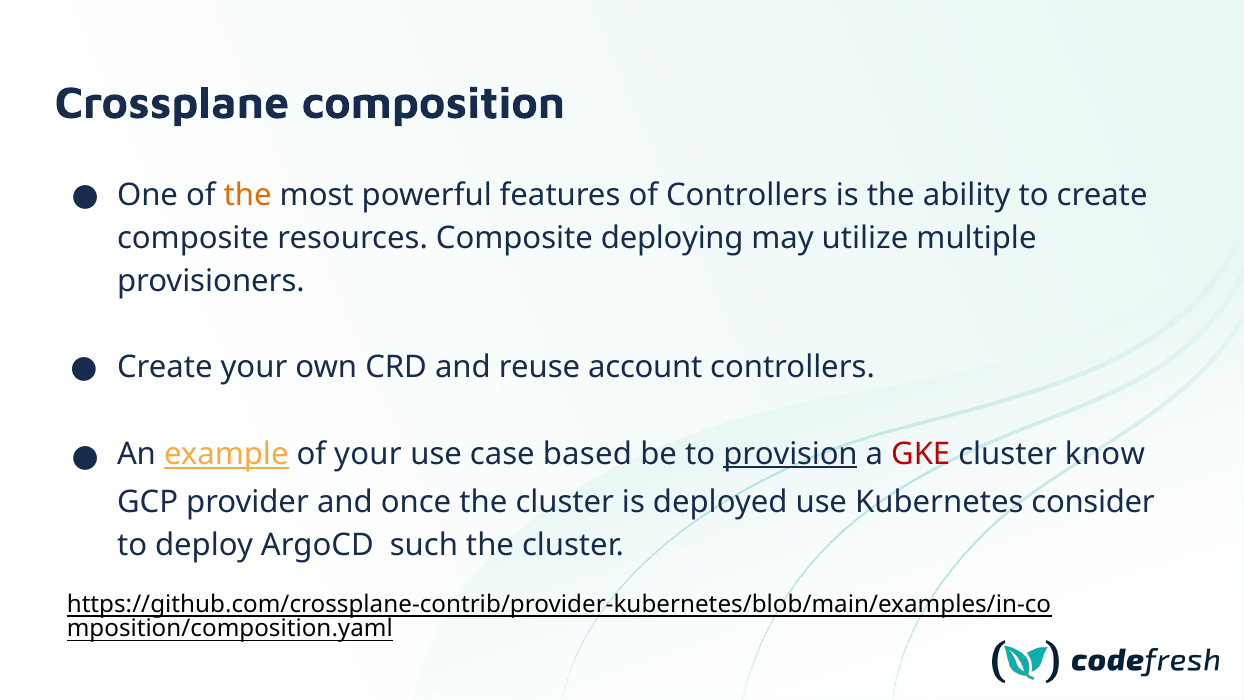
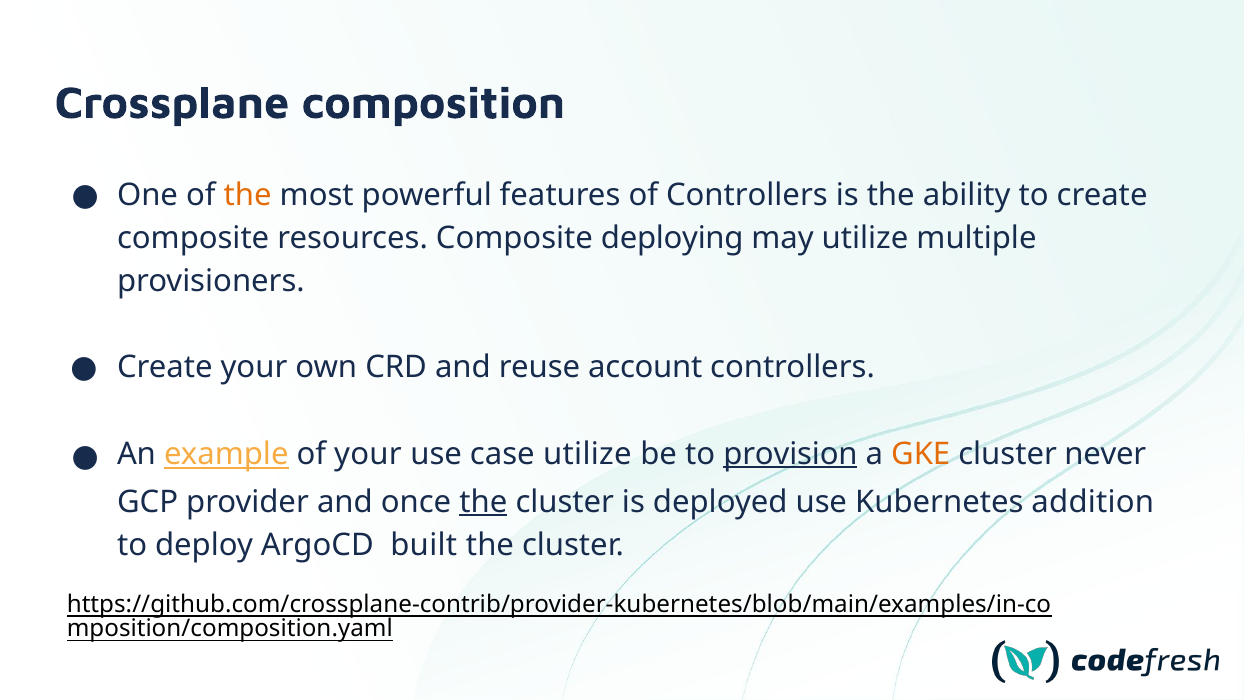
case based: based -> utilize (587, 454)
GKE colour: red -> orange (921, 454)
know: know -> never (1105, 454)
the underline: none -> present (483, 502)
consider: consider -> addition (1093, 502)
such: such -> built (424, 545)
